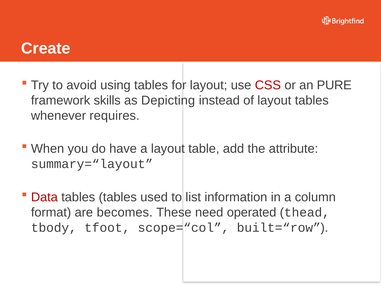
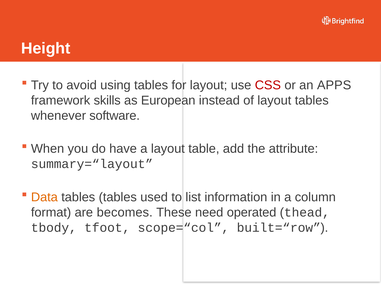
Create: Create -> Height (46, 48)
PURE: PURE -> APPS (334, 85)
Depicting: Depicting -> European (168, 100)
requires: requires -> software (115, 116)
Data colour: red -> orange (44, 197)
